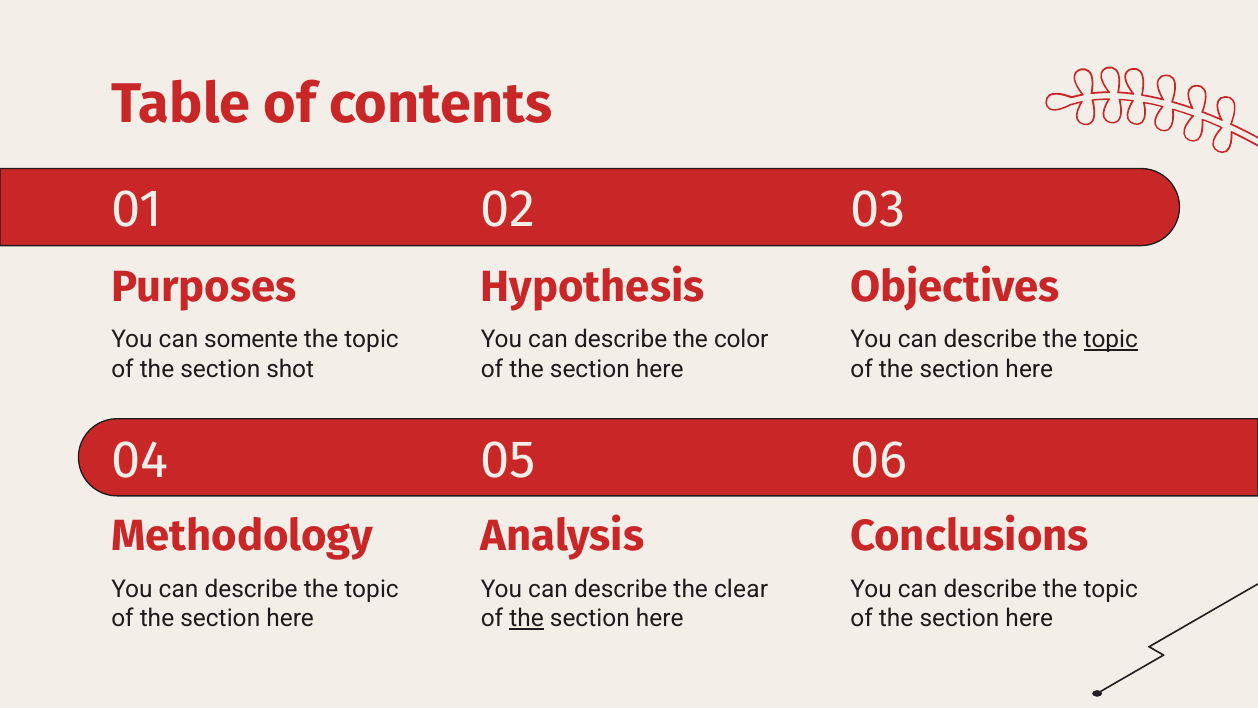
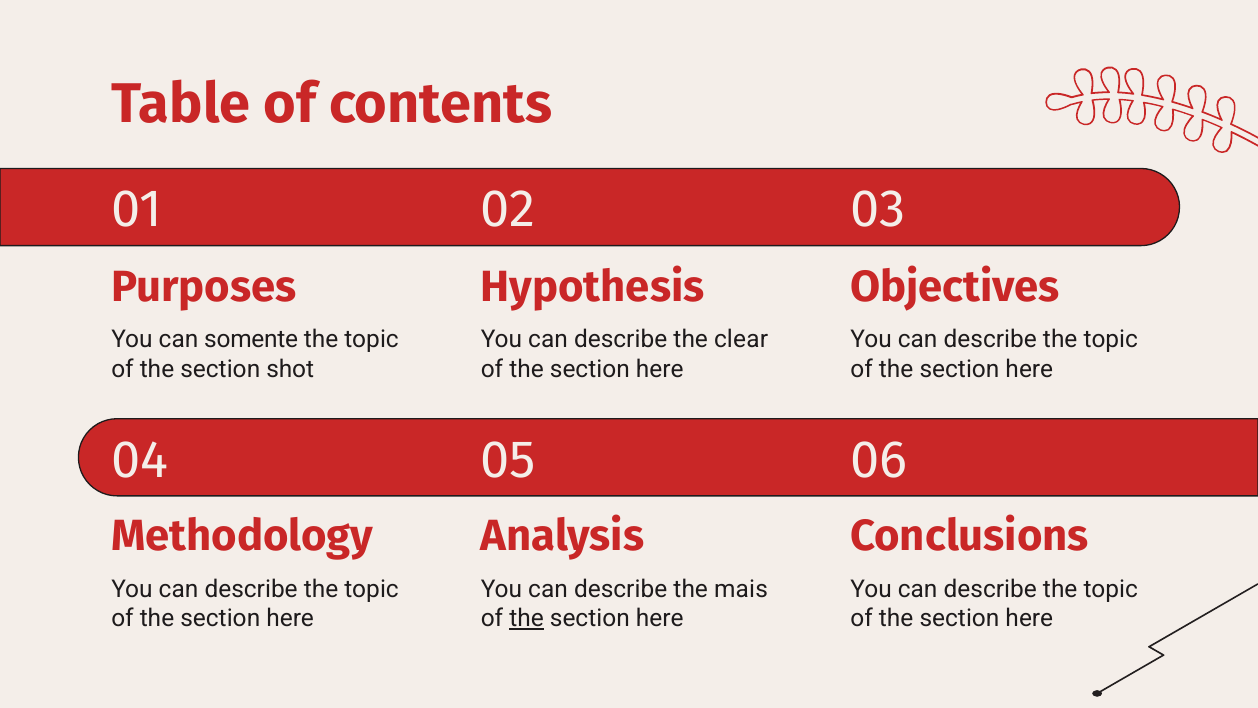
color: color -> clear (741, 340)
topic underline: present -> none (1111, 340)
clear: clear -> mais (741, 589)
